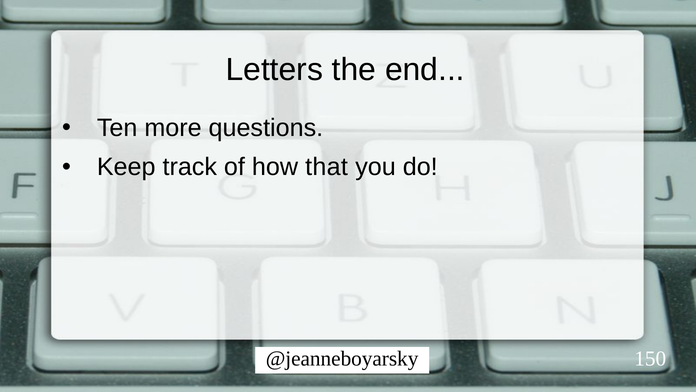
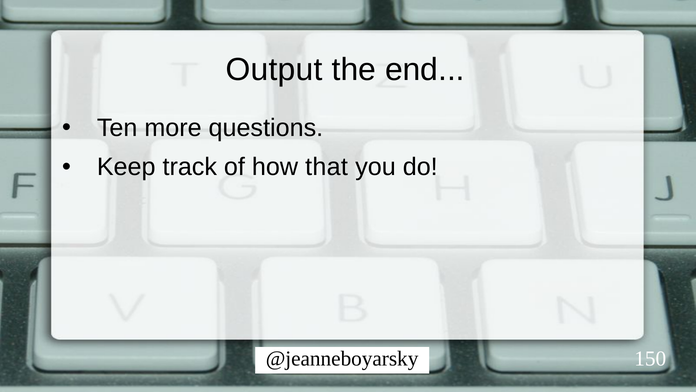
Letters: Letters -> Output (274, 70)
